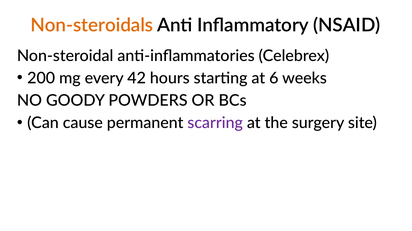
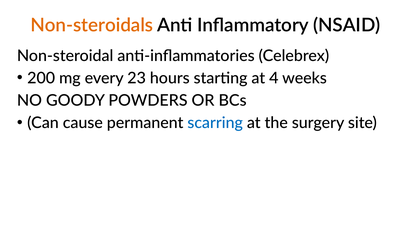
42: 42 -> 23 (137, 79)
6: 6 -> 4 (274, 79)
scarring colour: purple -> blue (215, 123)
